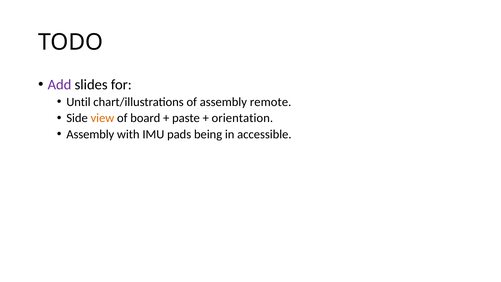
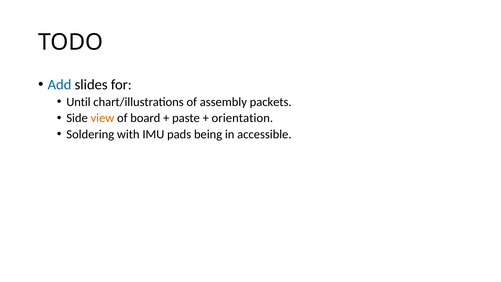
Add colour: purple -> blue (59, 85)
remote: remote -> packets (271, 102)
Assembly: Assembly -> Soldering (90, 134)
